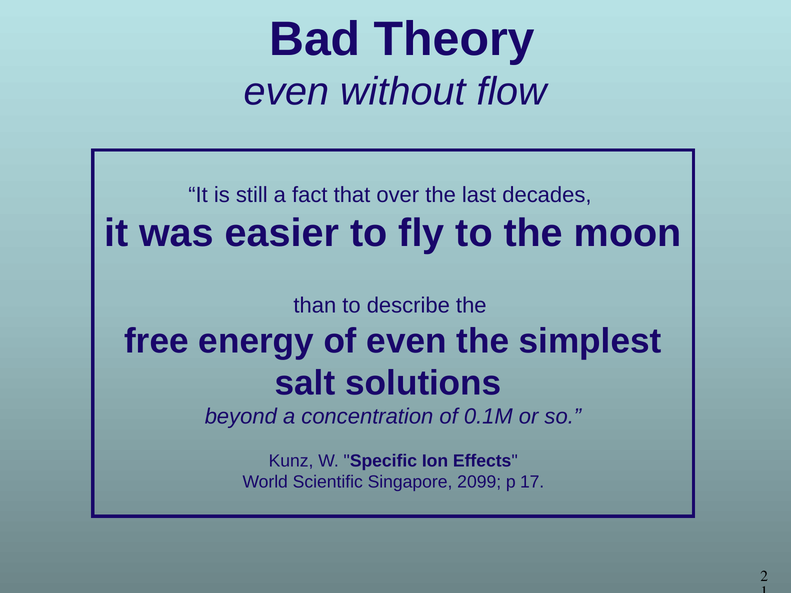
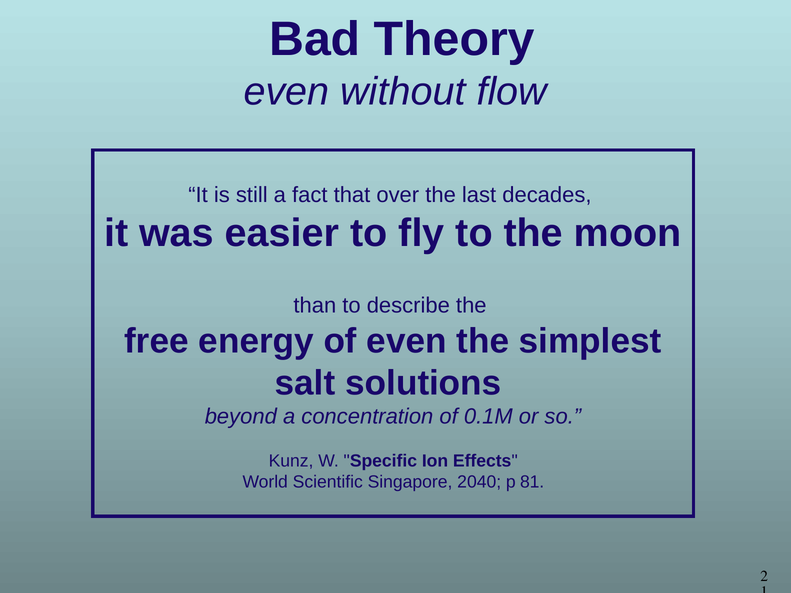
2099: 2099 -> 2040 (479, 482)
17: 17 -> 81 (532, 482)
